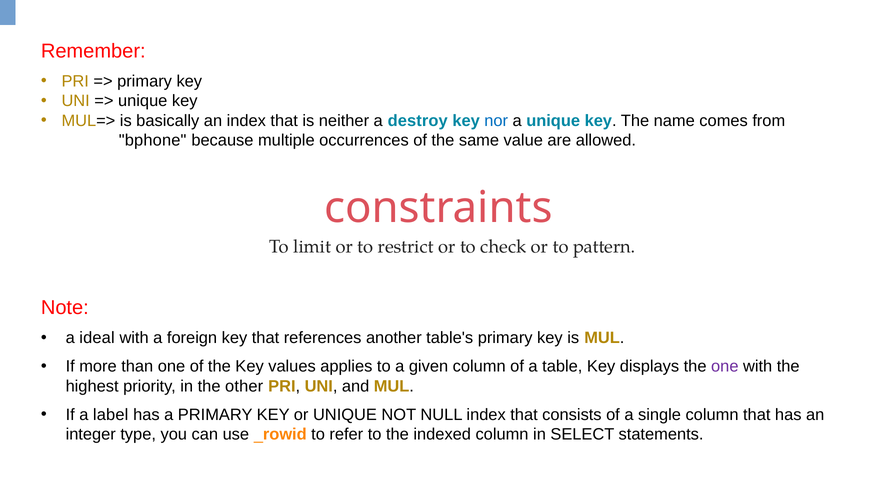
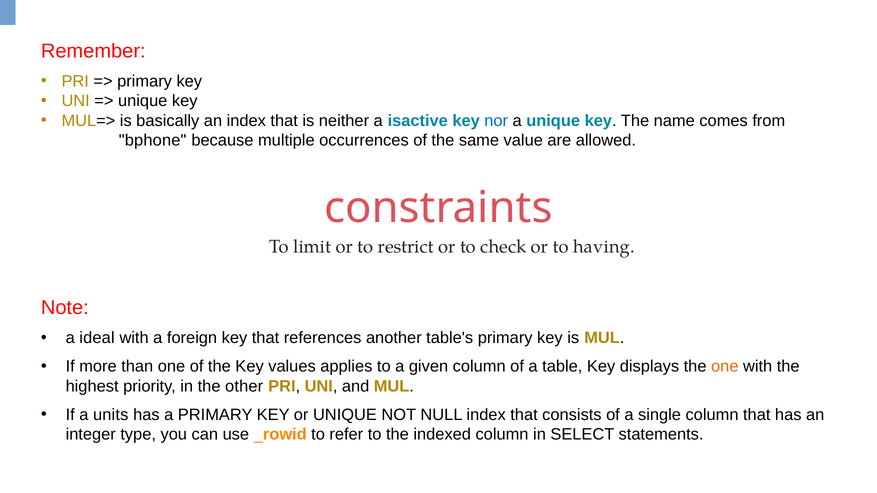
destroy: destroy -> isactive (418, 121)
pattern: pattern -> having (604, 247)
one colour: purple -> orange (725, 367)
label: label -> units (111, 415)
